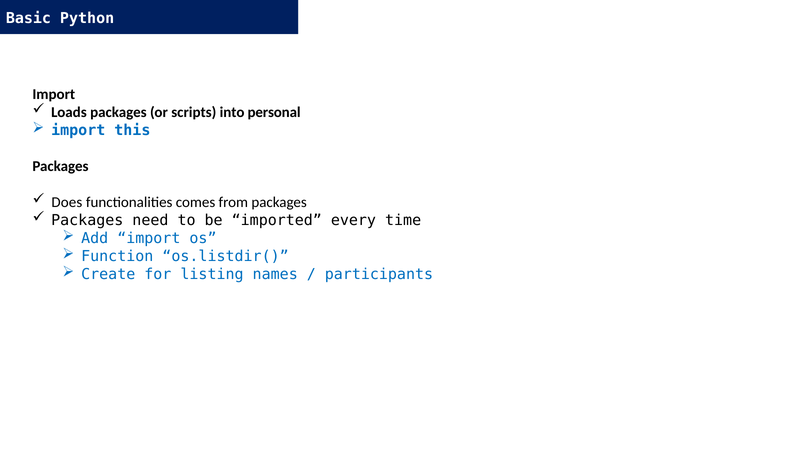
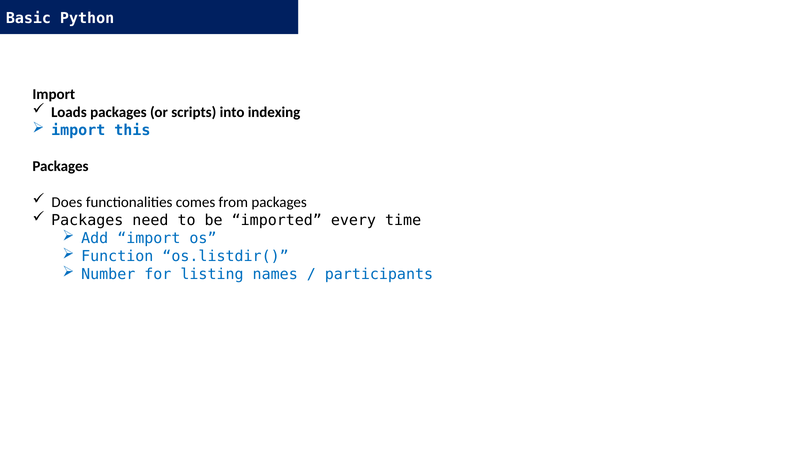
personal: personal -> indexing (274, 112)
Create: Create -> Number (108, 274)
